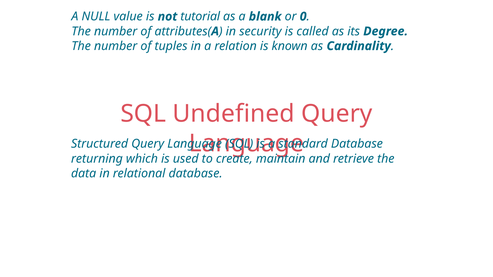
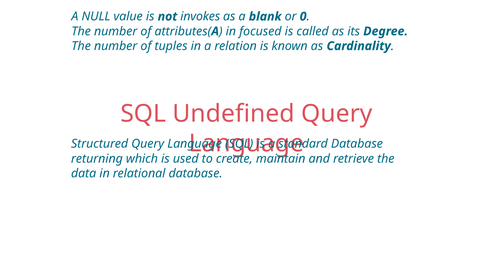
tutorial: tutorial -> invokes (200, 17)
security: security -> focused (260, 31)
